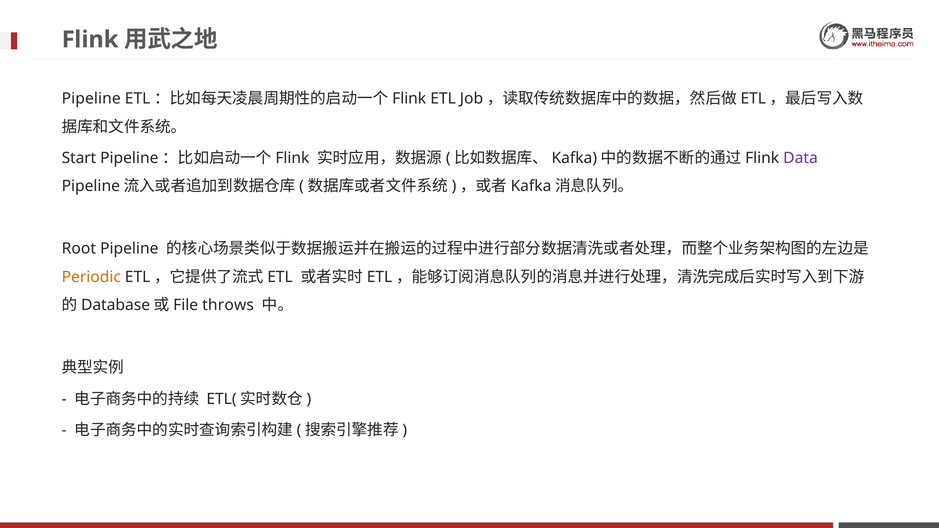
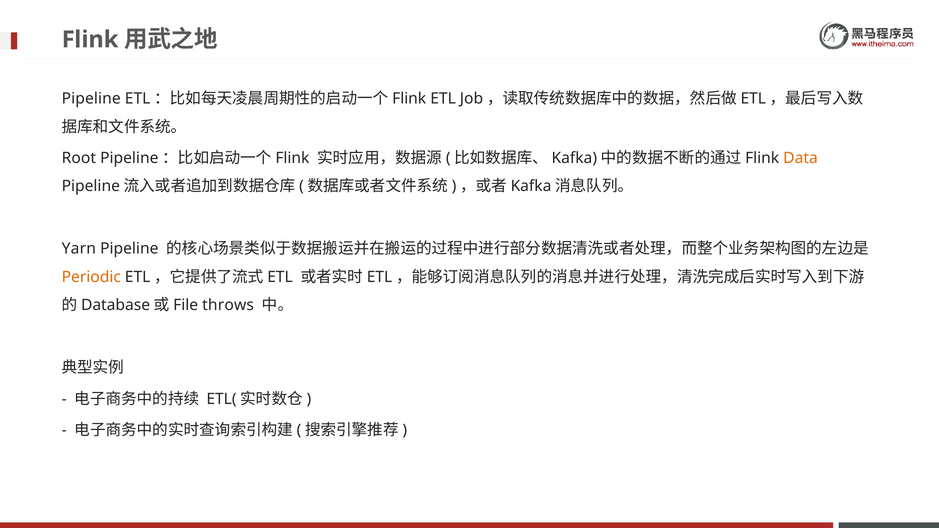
Start: Start -> Root (79, 158)
Data colour: purple -> orange (801, 158)
Root: Root -> Yarn (79, 249)
